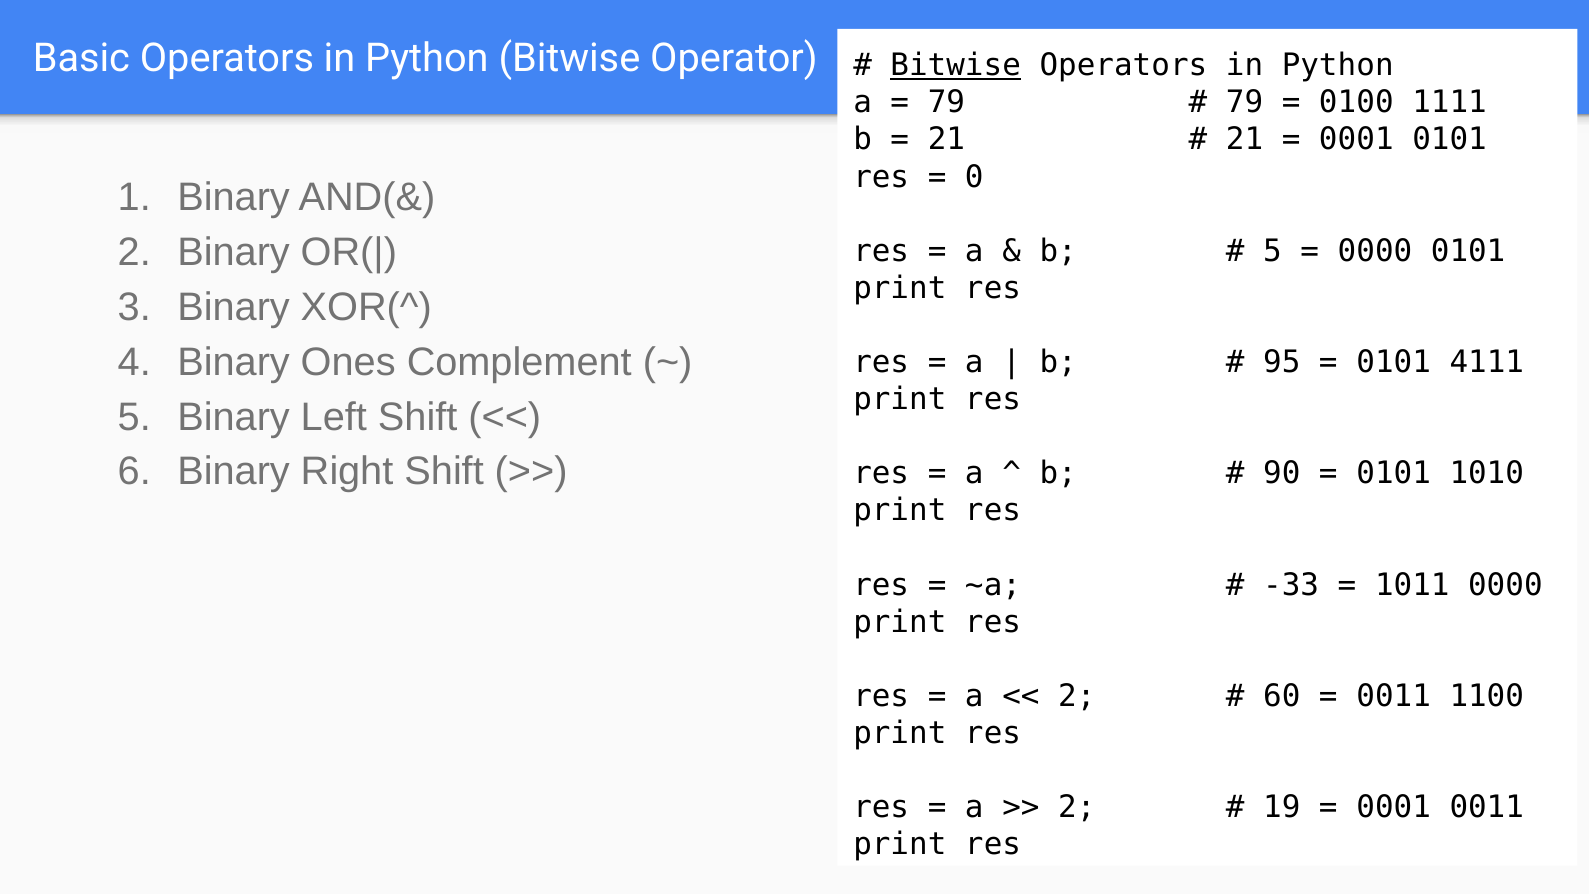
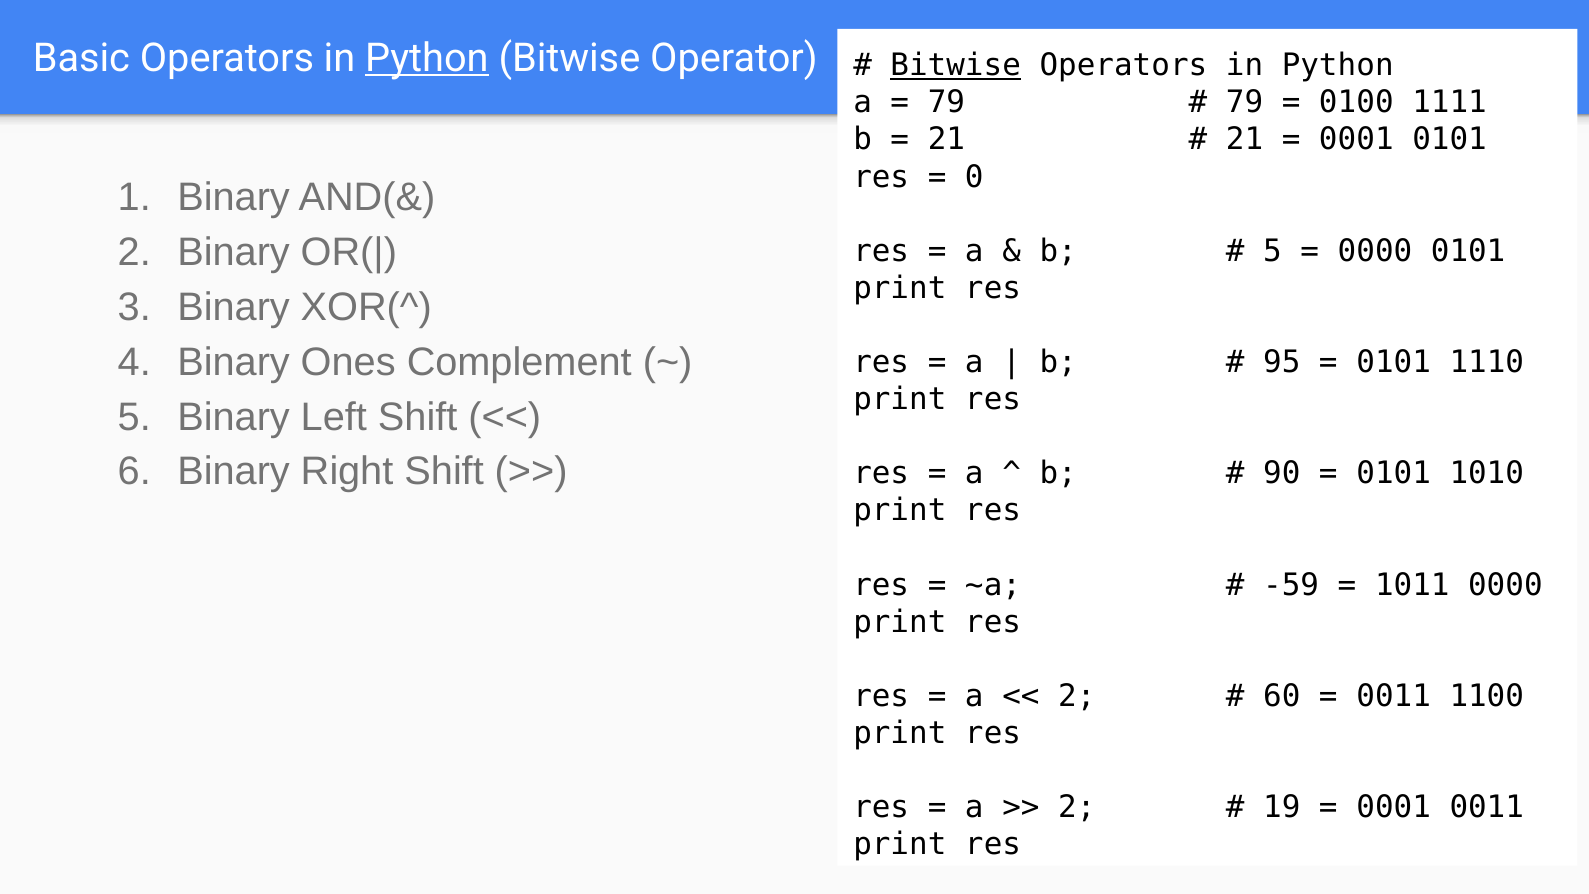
Python underline: none -> present (427, 58)
4111: 4111 -> 1110 (1487, 362)
-33: -33 -> -59 (1291, 585)
